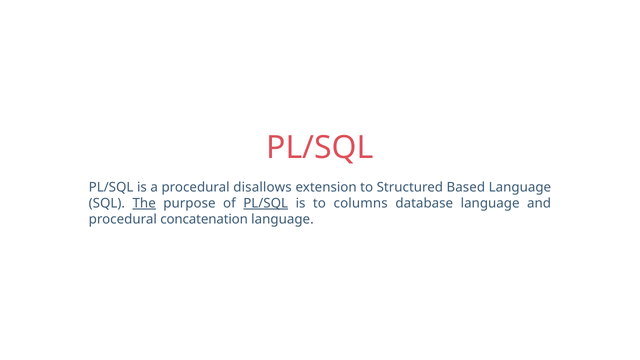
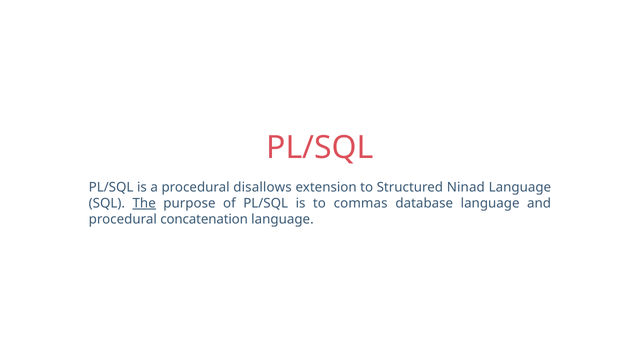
Based: Based -> Ninad (466, 187)
PL/SQL underline: present -> none (266, 203)
columns: columns -> commas (361, 203)
